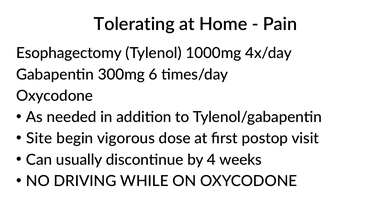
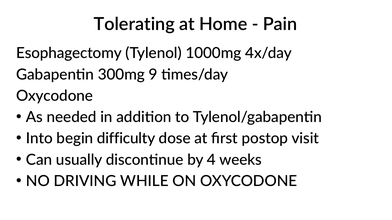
6: 6 -> 9 (153, 75)
Site: Site -> Into (39, 139)
vigorous: vigorous -> difficulty (126, 139)
